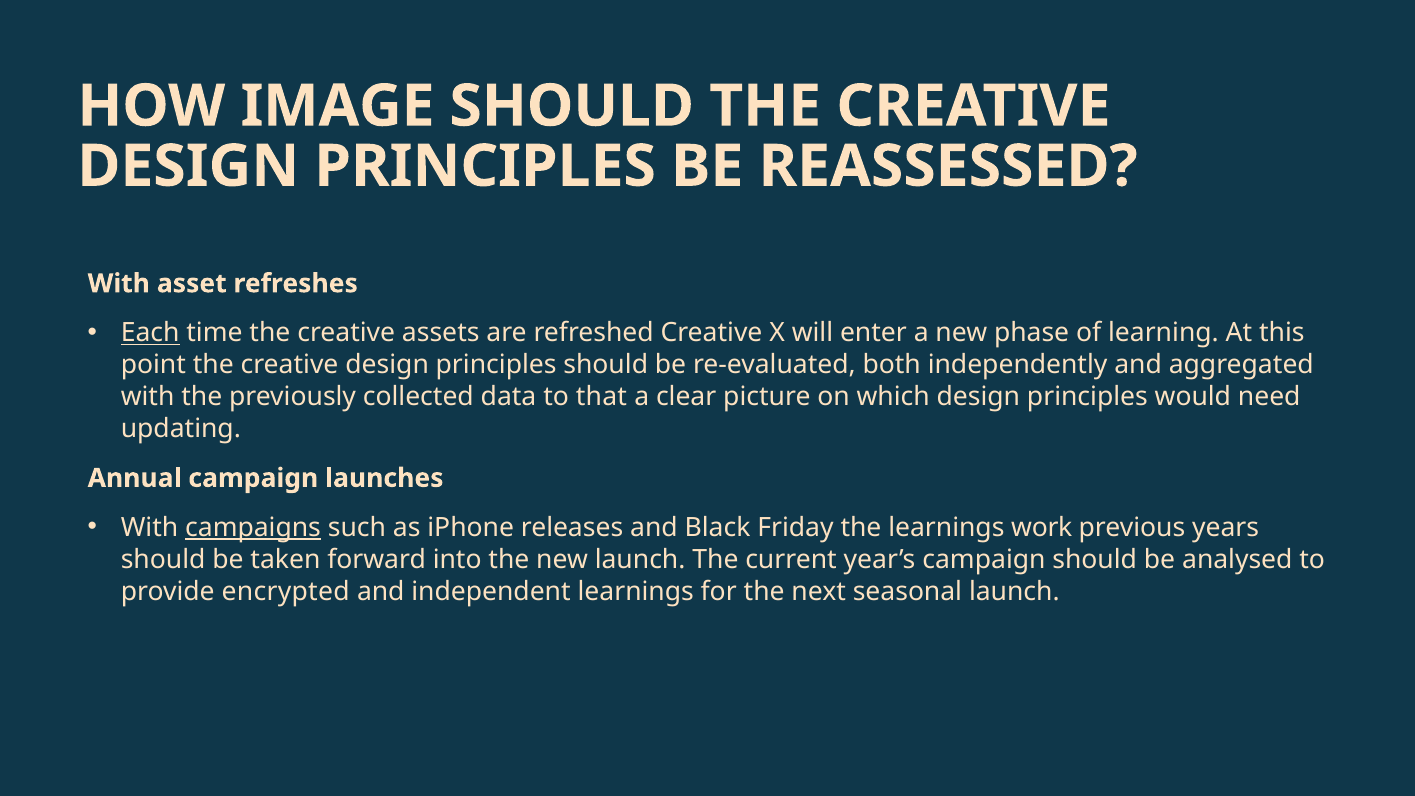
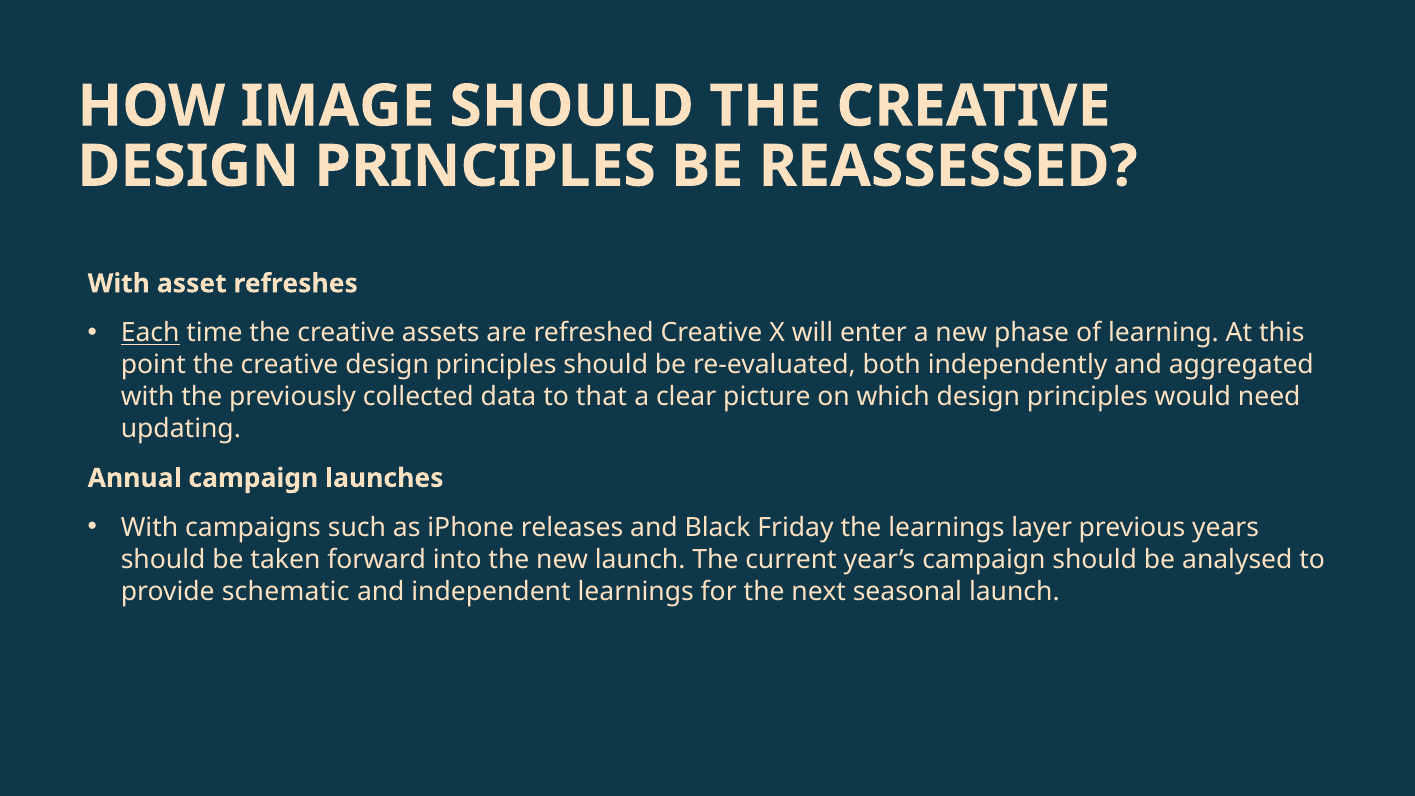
campaigns underline: present -> none (253, 528)
work: work -> layer (1042, 528)
encrypted: encrypted -> schematic (286, 591)
